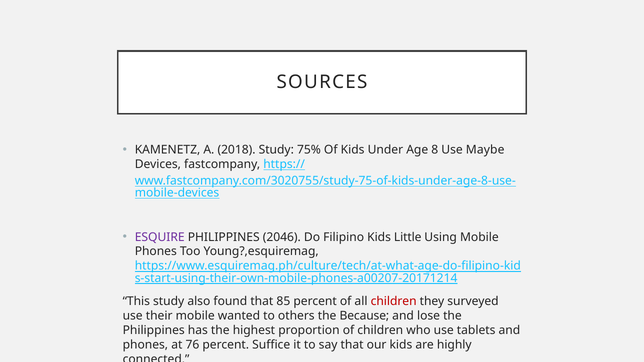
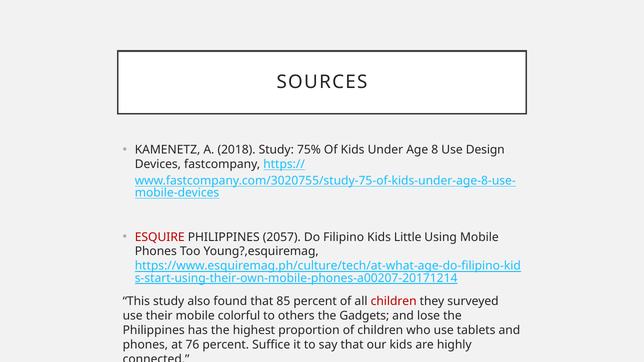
Maybe: Maybe -> Design (485, 150)
ESQUIRE colour: purple -> red (160, 237)
2046: 2046 -> 2057 (282, 237)
wanted: wanted -> colorful (239, 316)
Because: Because -> Gadgets (364, 316)
